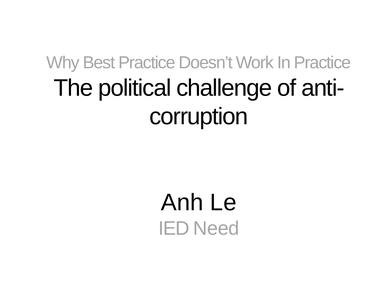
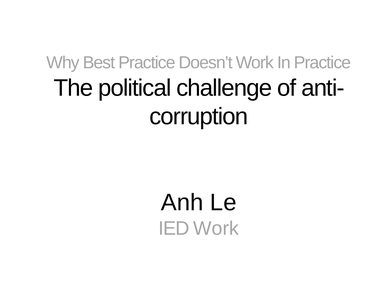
IED Need: Need -> Work (216, 229)
